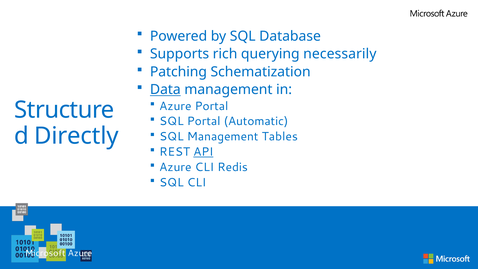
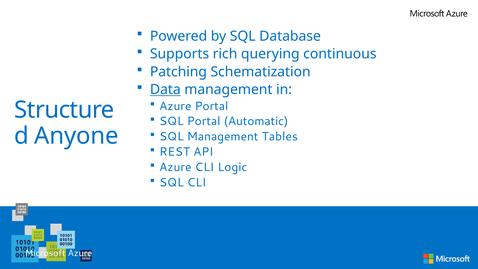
necessarily: necessarily -> continuous (340, 54)
Directly: Directly -> Anyone (76, 136)
API underline: present -> none (203, 152)
Redis: Redis -> Logic (232, 167)
